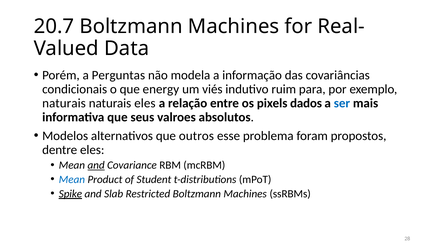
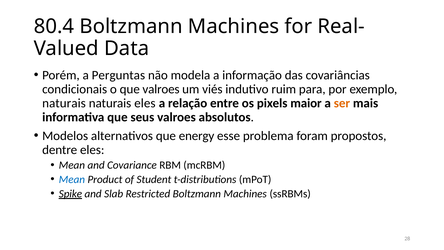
20.7: 20.7 -> 80.4 (54, 26)
que energy: energy -> valroes (161, 89)
dados: dados -> maior (306, 103)
ser colour: blue -> orange (342, 103)
outros: outros -> energy (197, 136)
and underline: present -> none (96, 165)
